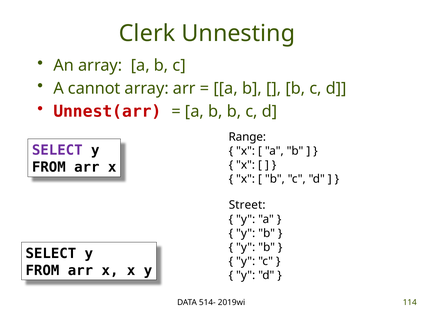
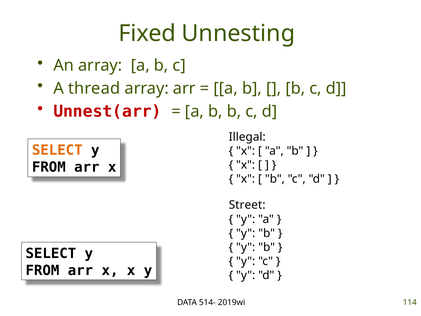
Clerk: Clerk -> Fixed (147, 34)
cannot: cannot -> thread (94, 88)
Range: Range -> Illegal (247, 137)
SELECT colour: purple -> orange (57, 150)
